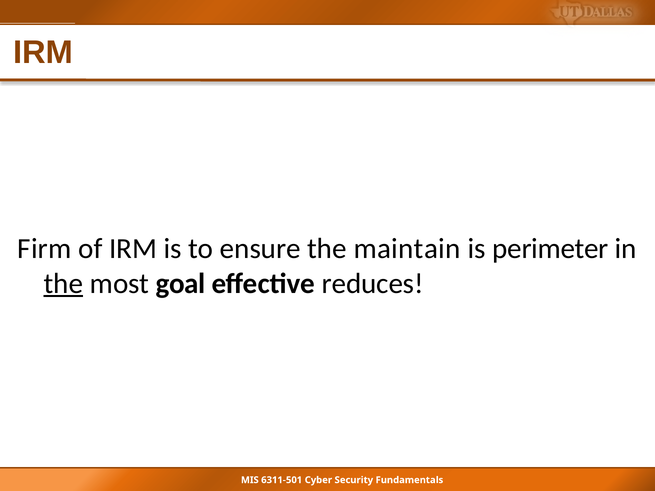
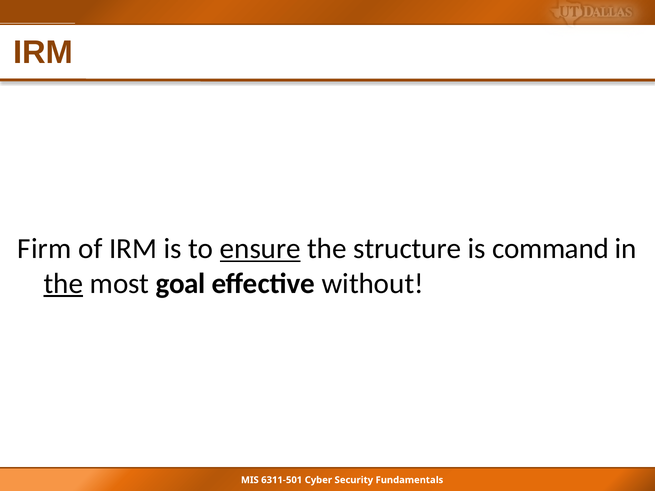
ensure underline: none -> present (260, 249)
maintain: maintain -> structure (407, 249)
perimeter: perimeter -> command (550, 249)
reduces: reduces -> without (373, 284)
